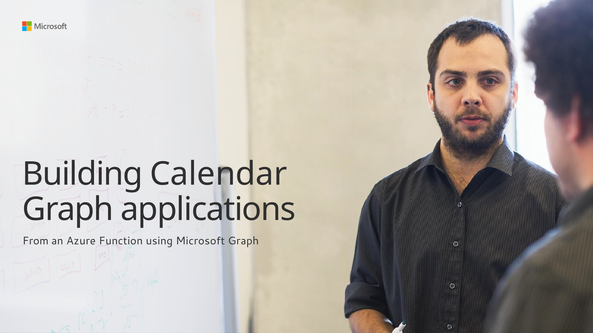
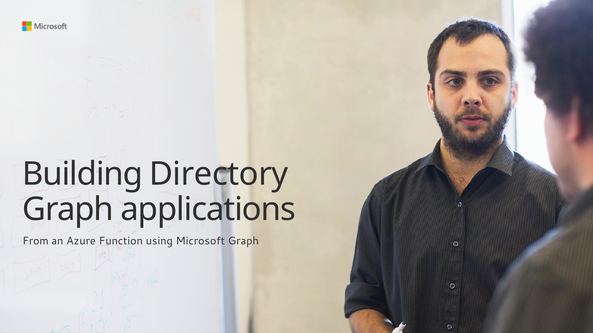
Calendar: Calendar -> Directory (219, 174)
